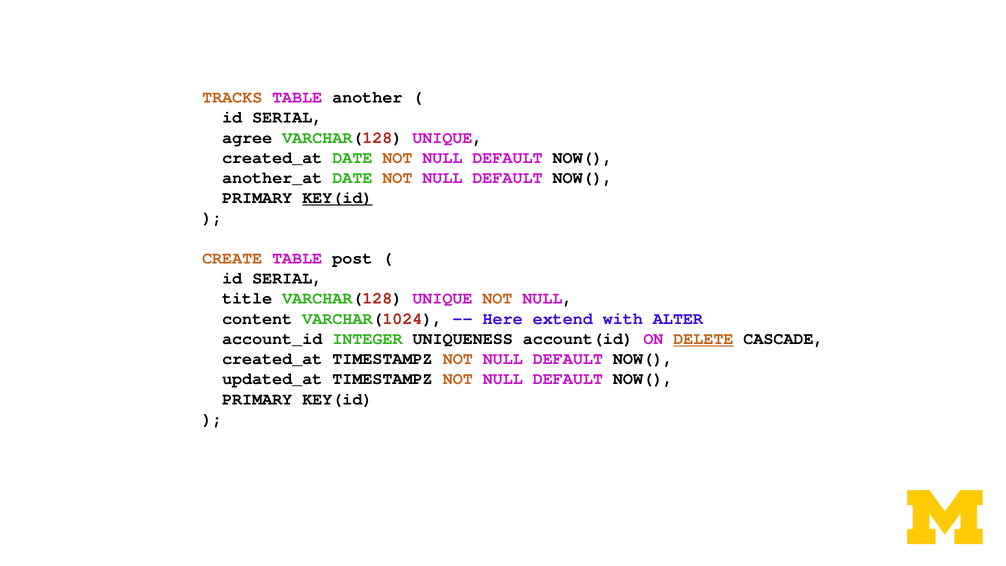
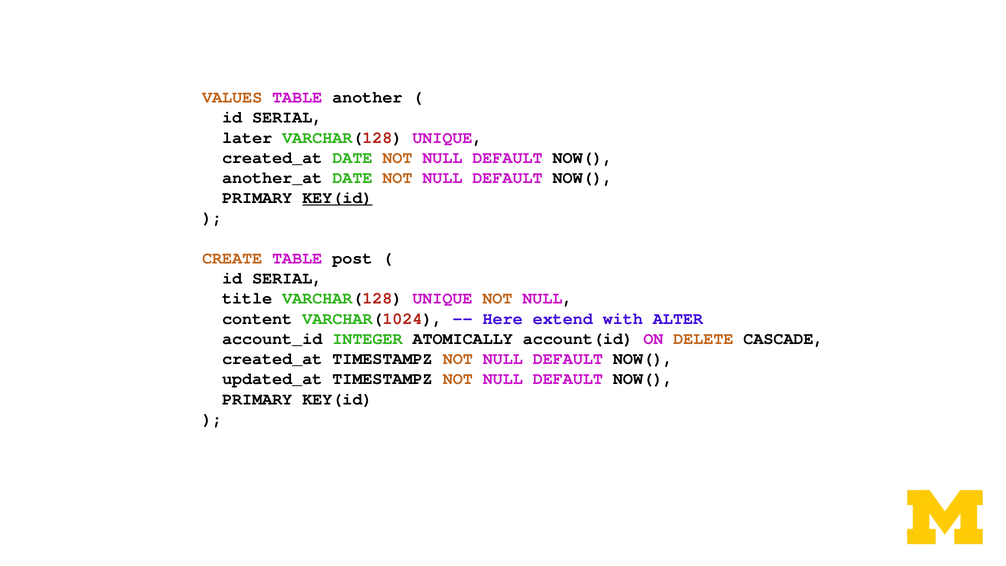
TRACKS: TRACKS -> VALUES (232, 97)
agree: agree -> later (247, 137)
UNIQUENESS: UNIQUENESS -> ATOMICALLY (463, 339)
DELETE underline: present -> none (703, 339)
